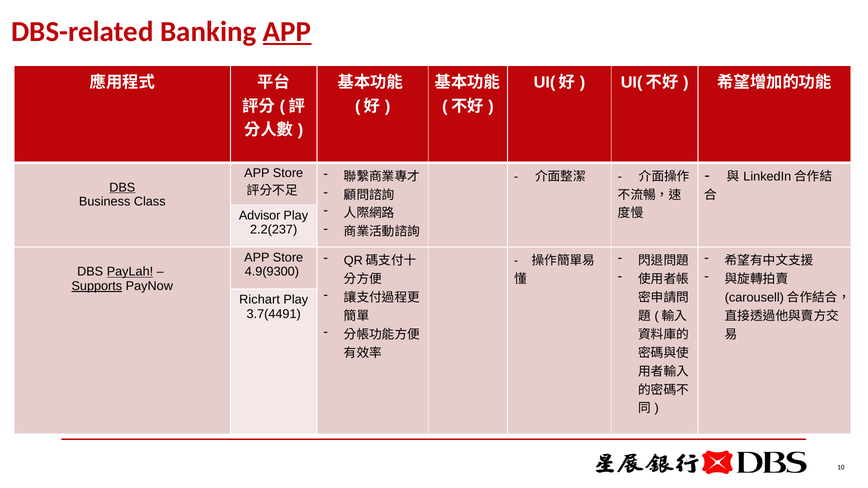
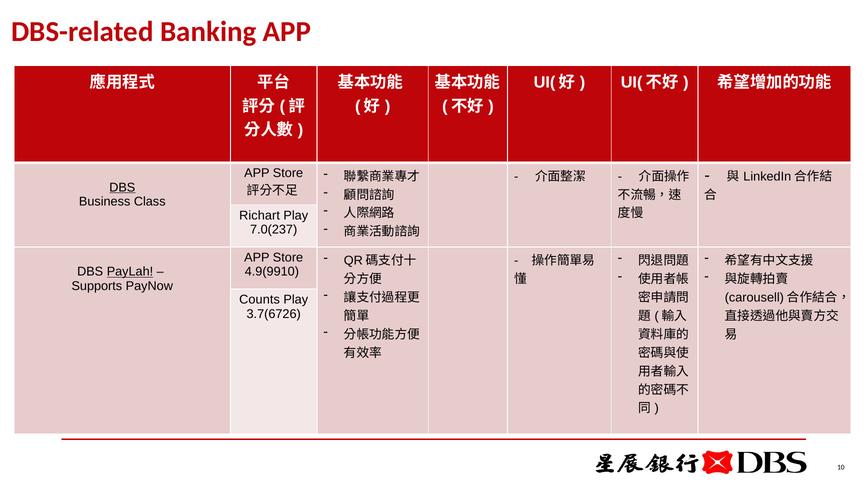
APP underline: present -> none (287, 32)
Advisor: Advisor -> Richart (260, 215)
2.2(237: 2.2(237 -> 7.0(237 (274, 230)
4.9(9300: 4.9(9300 -> 4.9(9910 (272, 272)
Supports underline: present -> none (97, 286)
Richart: Richart -> Counts (260, 300)
3.7(4491: 3.7(4491 -> 3.7(6726 (274, 314)
